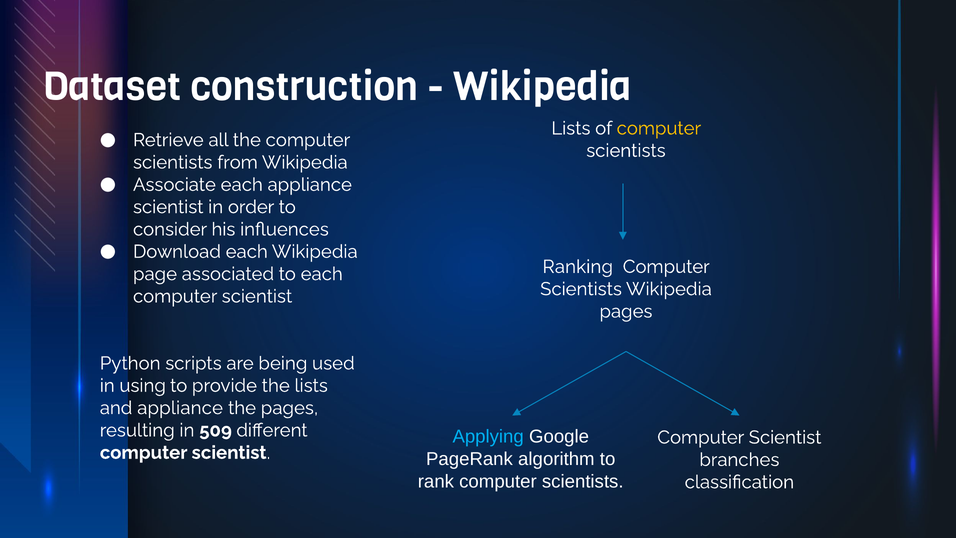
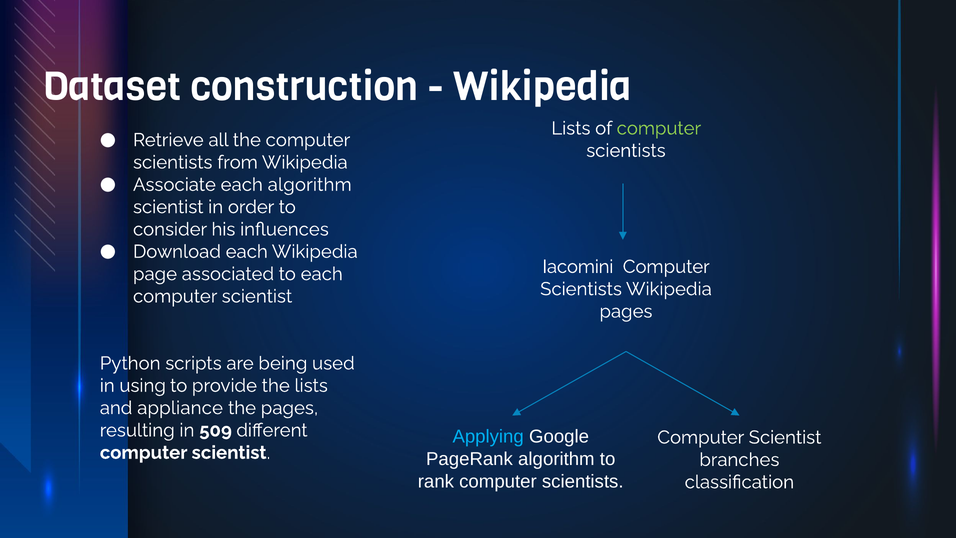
computer colour: yellow -> light green (659, 128)
each appliance: appliance -> algorithm (310, 185)
Ranking: Ranking -> Iacomini (578, 267)
